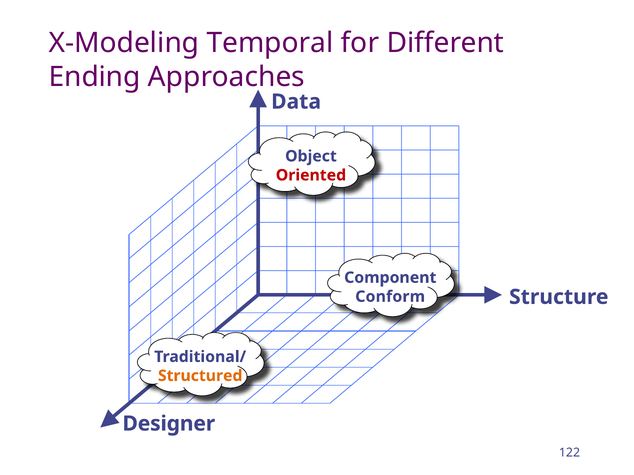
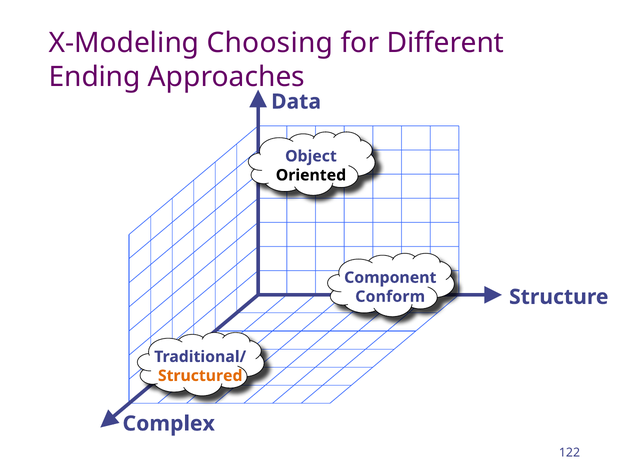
Temporal: Temporal -> Choosing (270, 43)
Oriented colour: red -> black (311, 175)
Designer: Designer -> Complex (169, 424)
